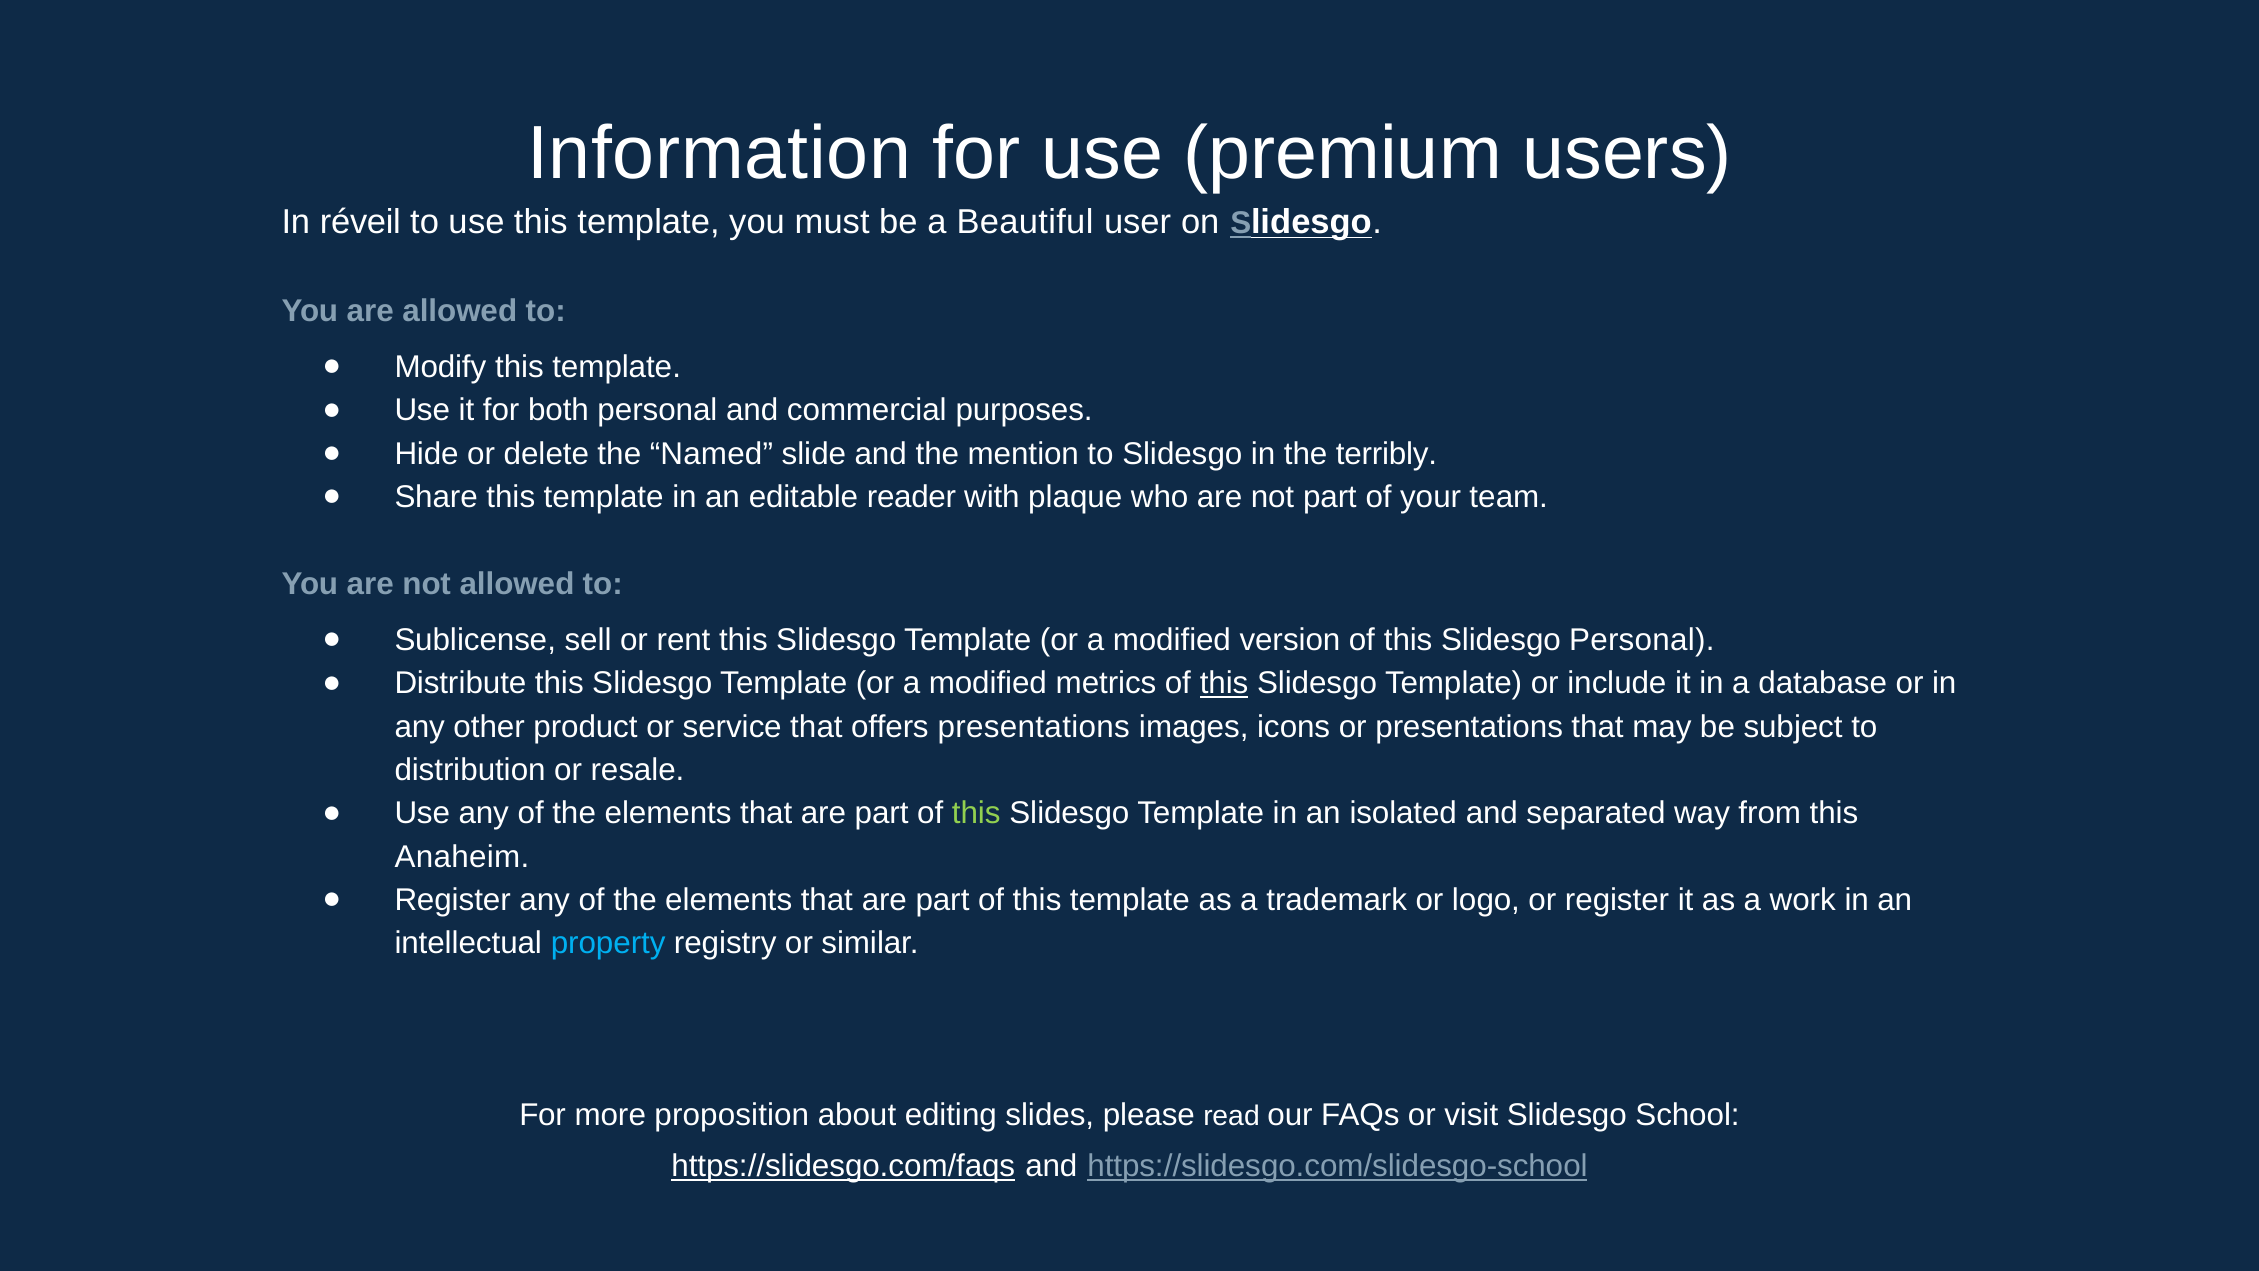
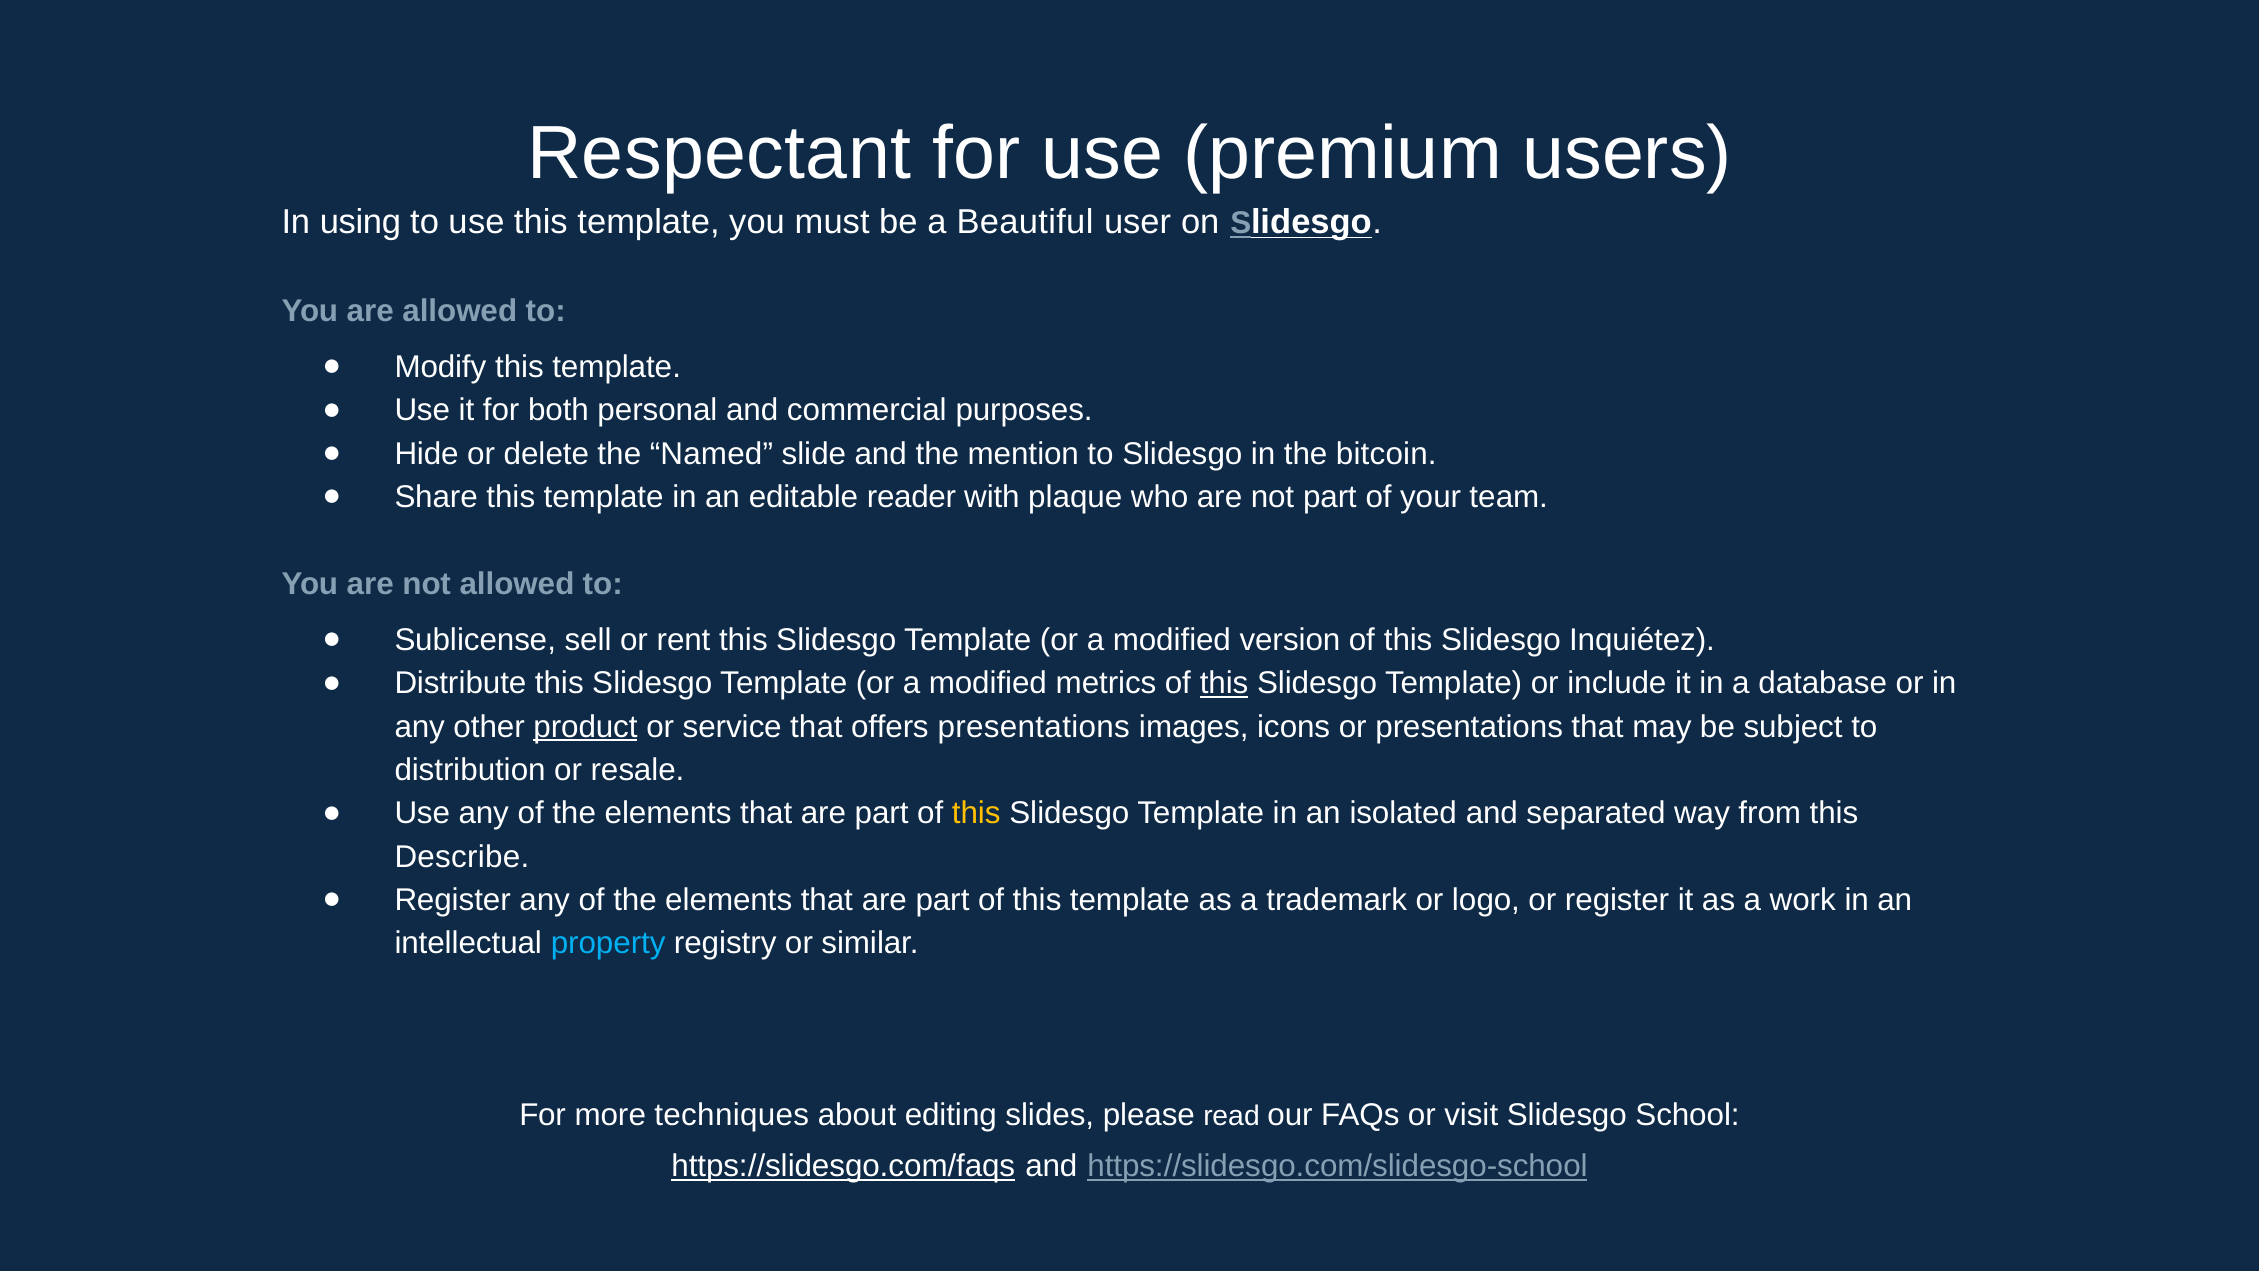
Information: Information -> Respectant (719, 153)
réveil: réveil -> using (360, 222)
terribly: terribly -> bitcoin (1386, 454)
Slidesgo Personal: Personal -> Inquiétez (1642, 640)
product underline: none -> present (585, 727)
this colour: light green -> yellow (976, 813)
Anaheim: Anaheim -> Describe (462, 857)
proposition: proposition -> techniques (732, 1115)
